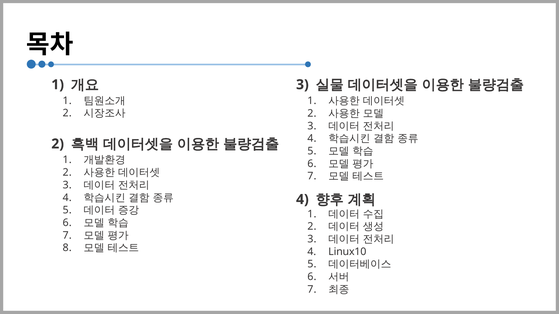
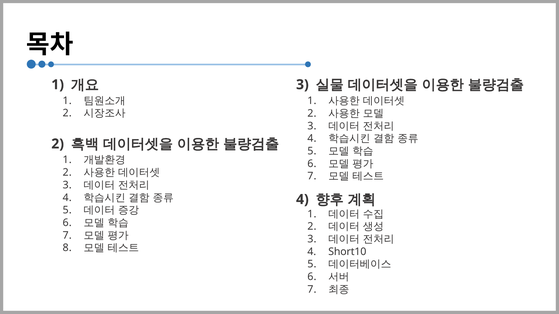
Linux10: Linux10 -> Short10 (347, 252)
